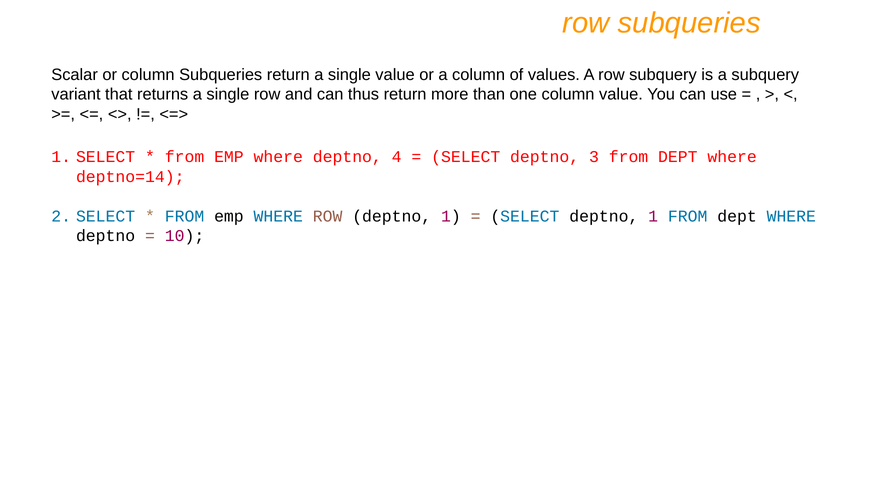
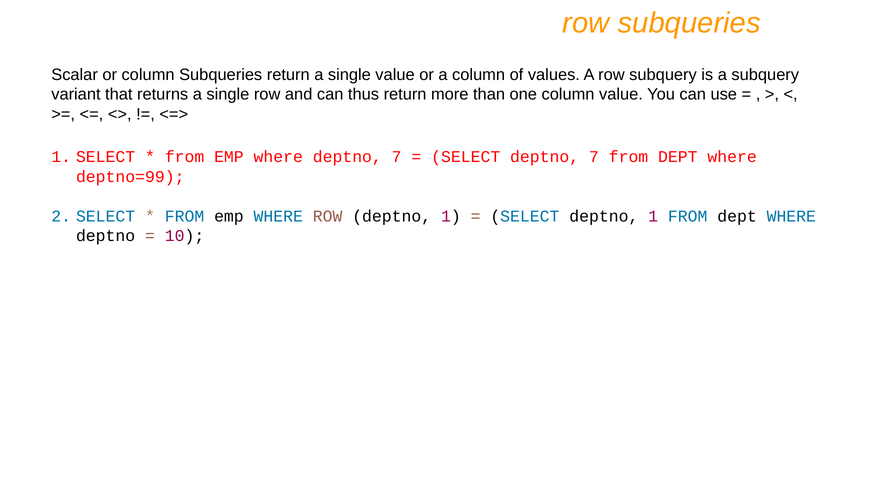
where deptno 4: 4 -> 7 (397, 157)
SELECT deptno 3: 3 -> 7 (594, 157)
deptno=14: deptno=14 -> deptno=99 (130, 176)
